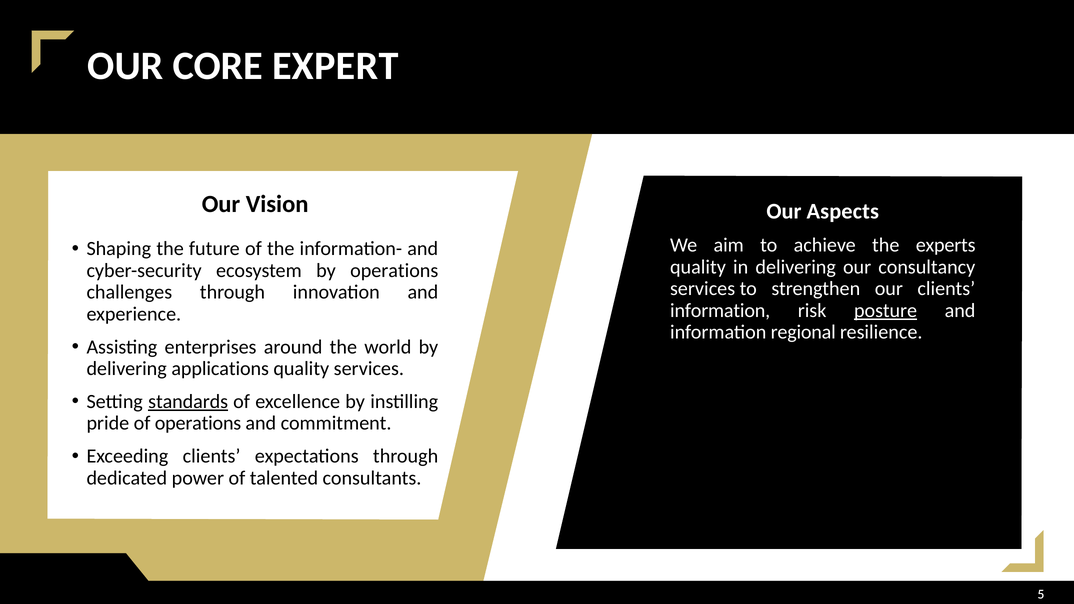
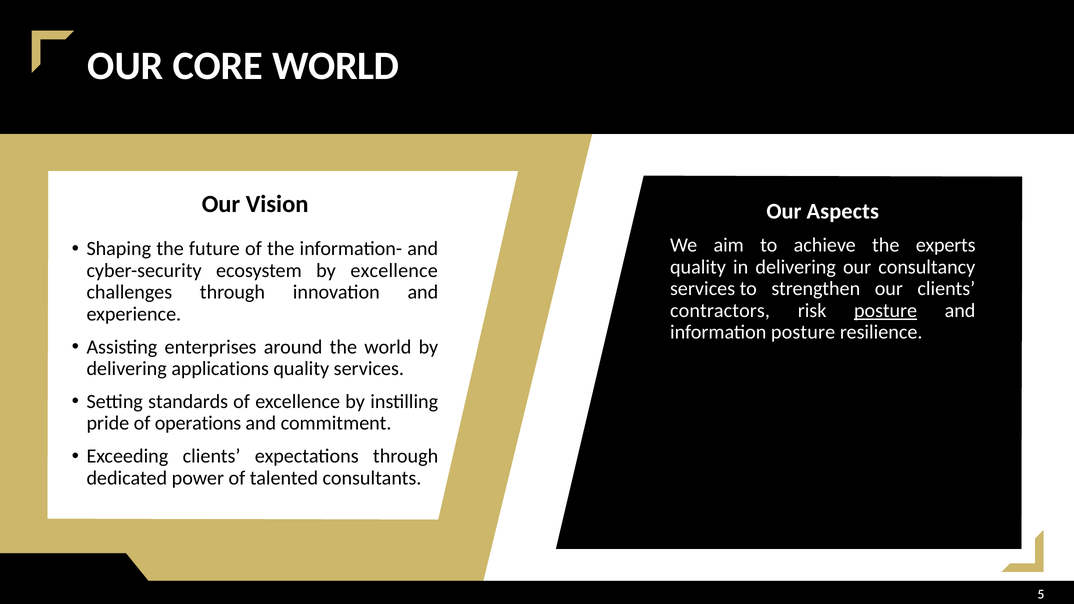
CORE EXPERT: EXPERT -> WORLD (336, 66)
by operations: operations -> excellence (394, 270)
information: information -> contractors (720, 311)
information regional: regional -> posture (803, 332)
standards underline: present -> none (188, 402)
